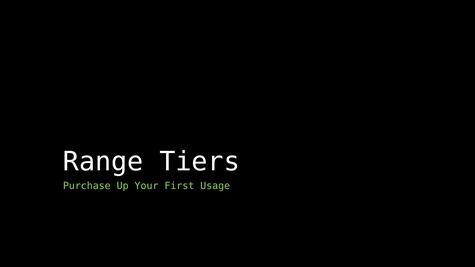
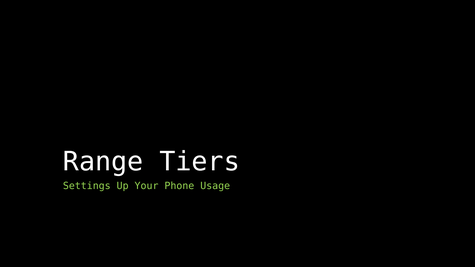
Purchase: Purchase -> Settings (87, 186)
First: First -> Phone (179, 186)
